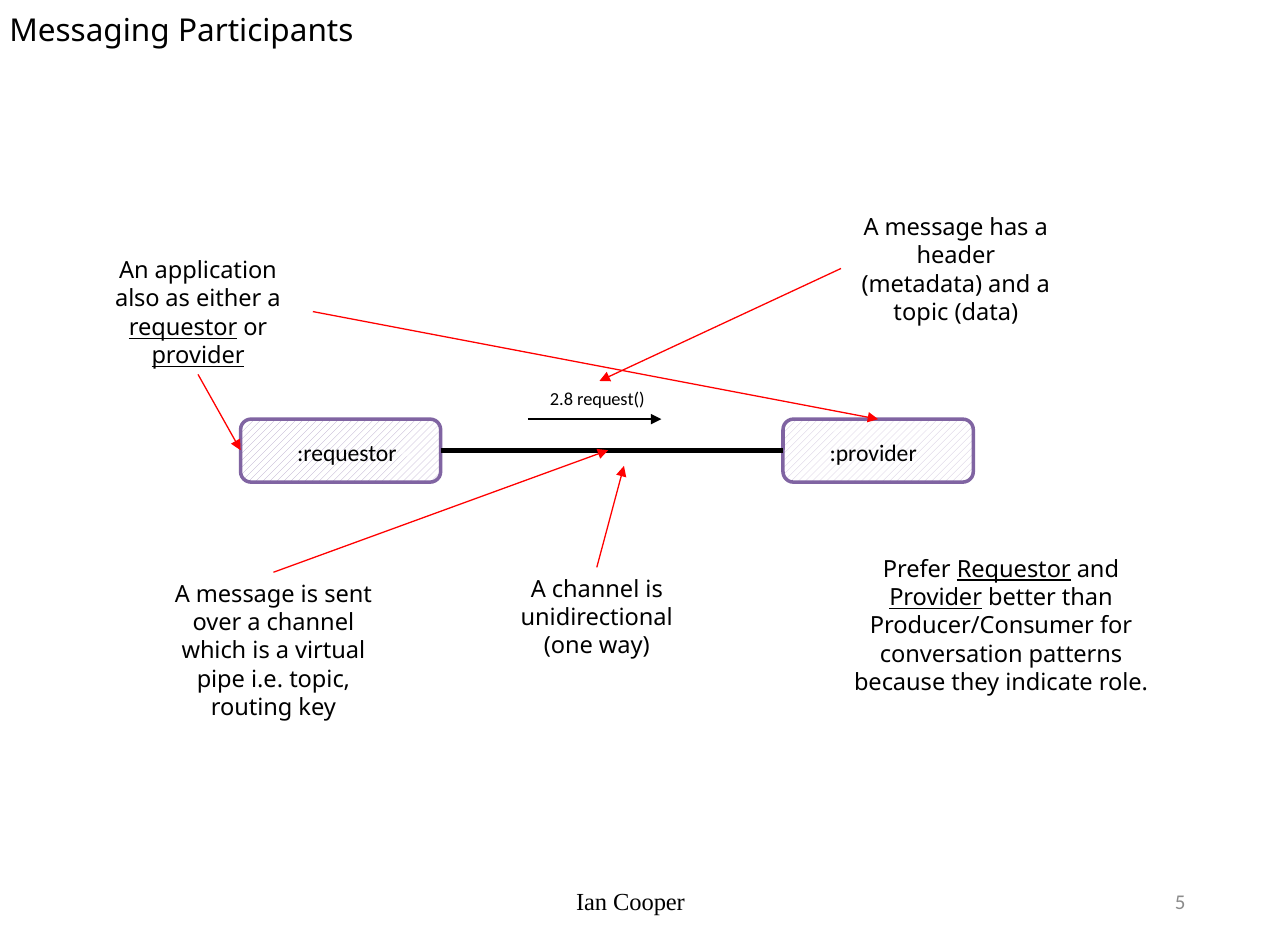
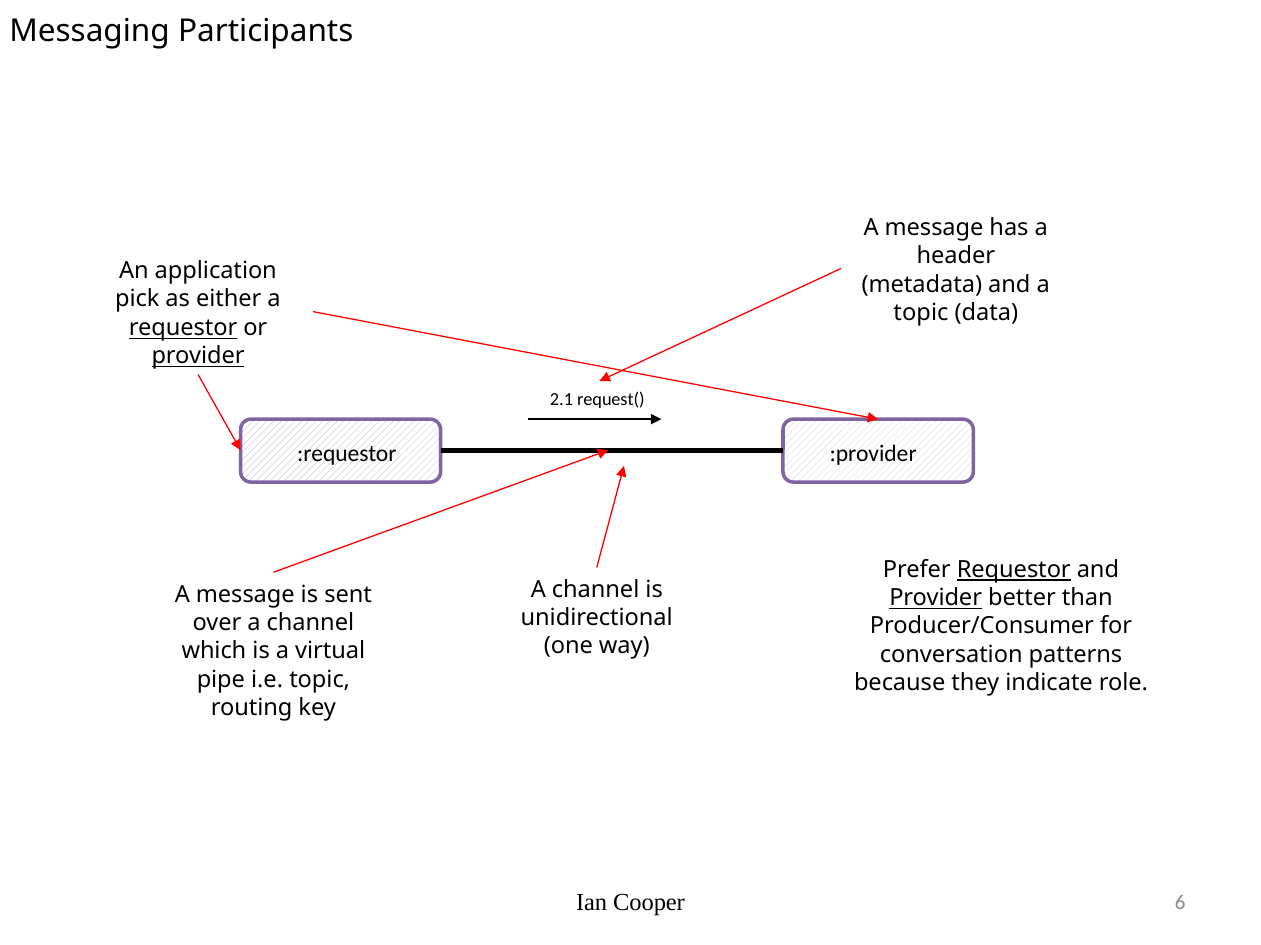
also: also -> pick (137, 299)
2.8: 2.8 -> 2.1 (562, 400)
5: 5 -> 6 (1180, 903)
